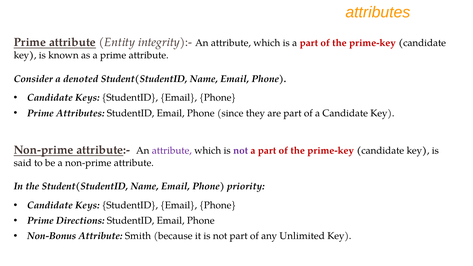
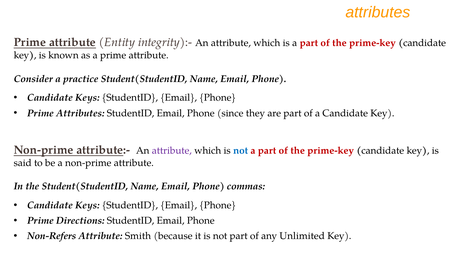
denoted: denoted -> practice (81, 79)
not colour: purple -> blue (241, 151)
priority: priority -> commas (246, 186)
Non-Bonus: Non-Bonus -> Non-Refers (52, 236)
